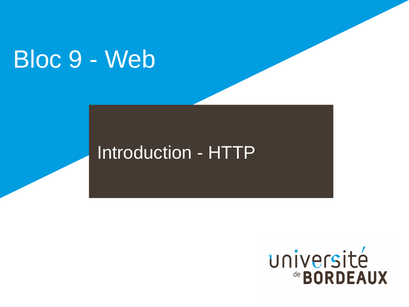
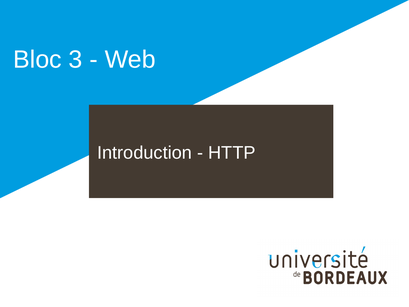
9: 9 -> 3 (76, 60)
